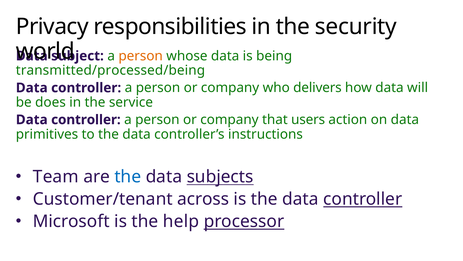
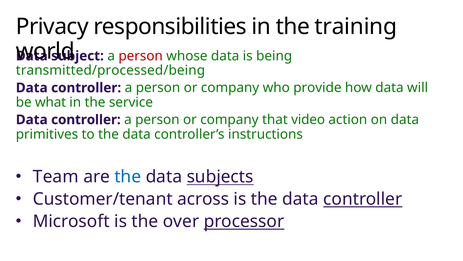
security: security -> training (356, 27)
person colour: orange -> red (141, 56)
delivers: delivers -> provide (317, 88)
does: does -> what (51, 102)
users: users -> video (308, 119)
help: help -> over (181, 221)
